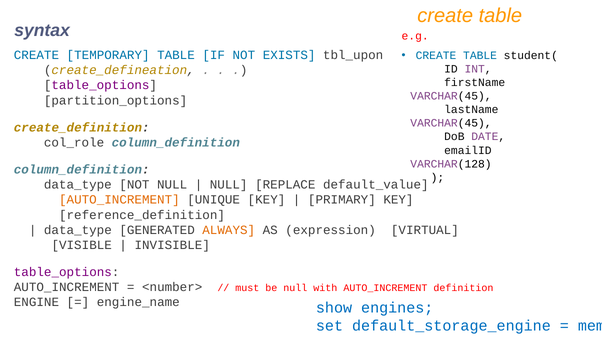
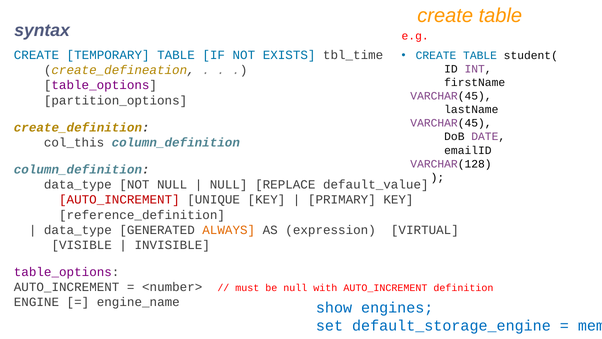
tbl_upon: tbl_upon -> tbl_time (353, 55)
col_role: col_role -> col_this (74, 142)
AUTO_INCREMENT colour: orange -> red (119, 200)
